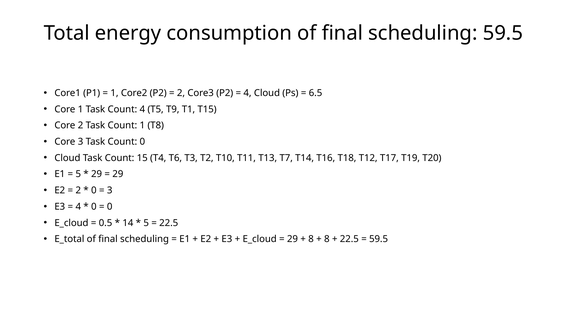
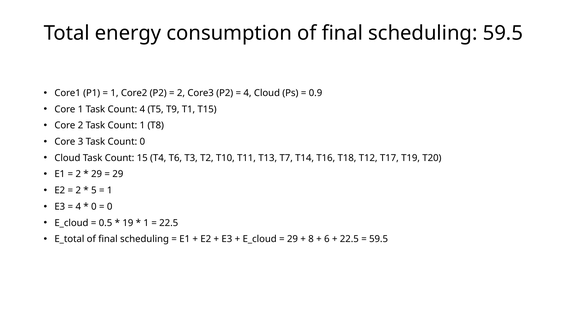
6.5: 6.5 -> 0.9 (316, 93)
5: 5 -> 2 (78, 174)
0: 0 -> 5 (94, 191)
3: 3 -> 1 (110, 191)
14: 14 -> 19 (128, 223)
5: 5 -> 1 (146, 223)
8: 8 -> 6 (327, 239)
